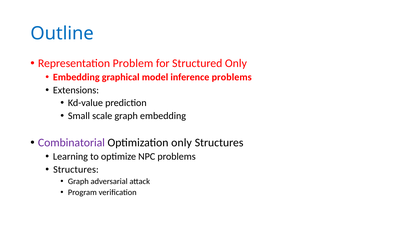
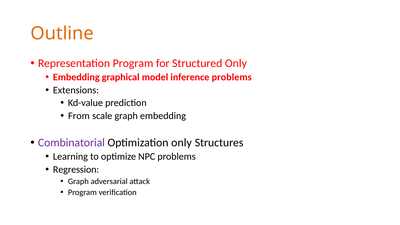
Outline colour: blue -> orange (62, 34)
Representation Problem: Problem -> Program (133, 63)
Small: Small -> From (79, 116)
Structures: Structures -> Regression (76, 169)
